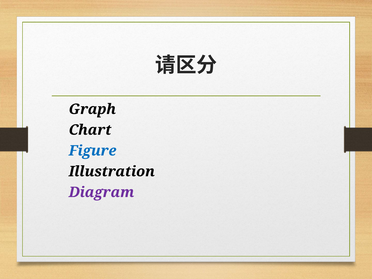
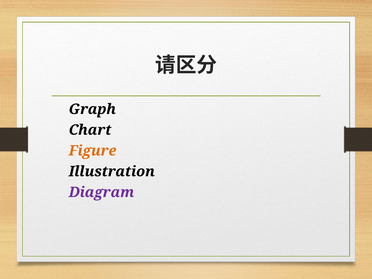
Figure colour: blue -> orange (92, 151)
